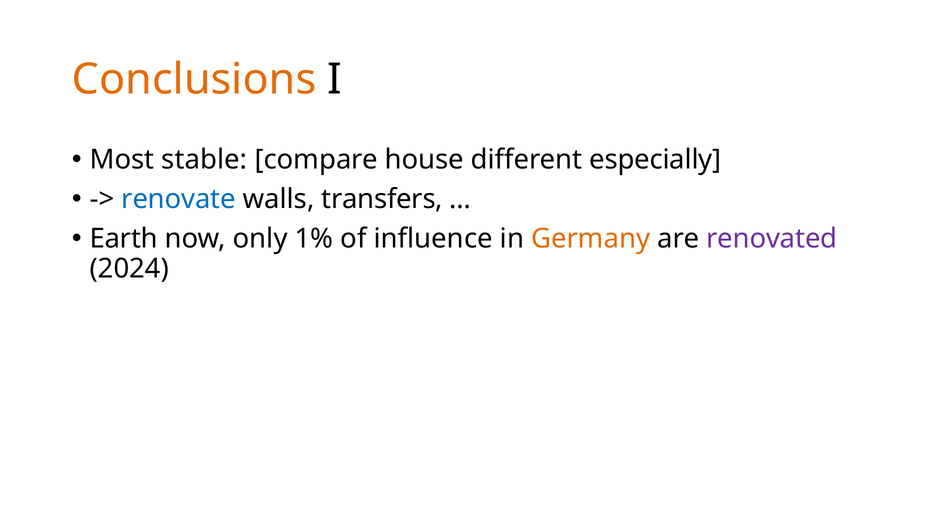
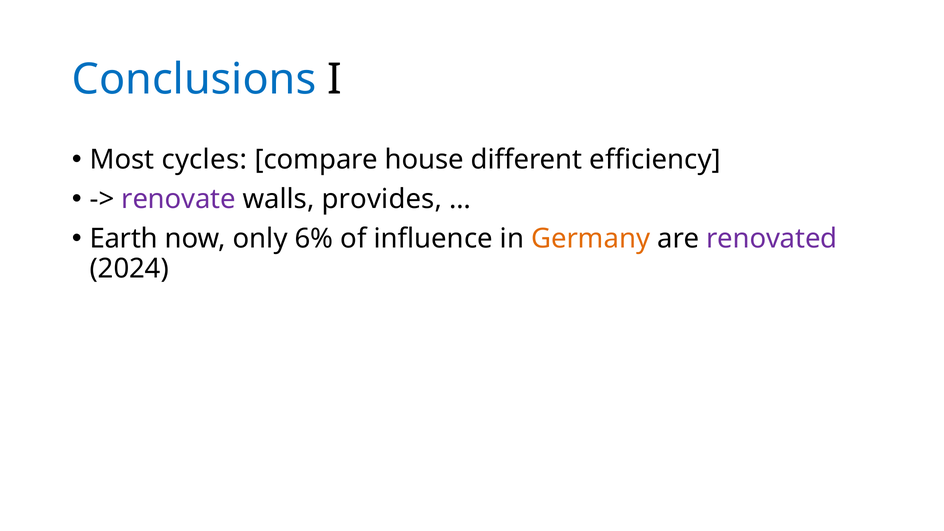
Conclusions colour: orange -> blue (194, 79)
stable: stable -> cycles (204, 160)
especially: especially -> efficiency (655, 160)
renovate colour: blue -> purple (179, 199)
transfers: transfers -> provides (382, 199)
1%: 1% -> 6% (314, 239)
